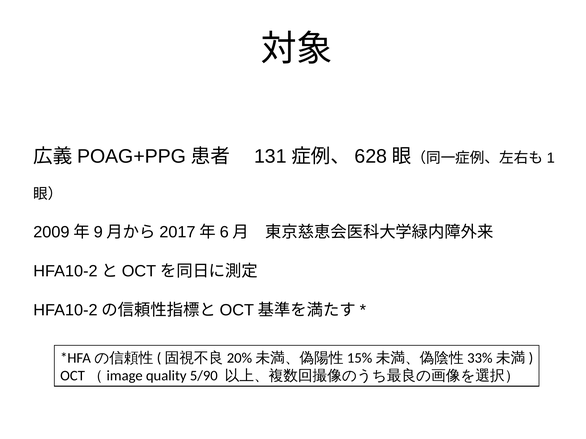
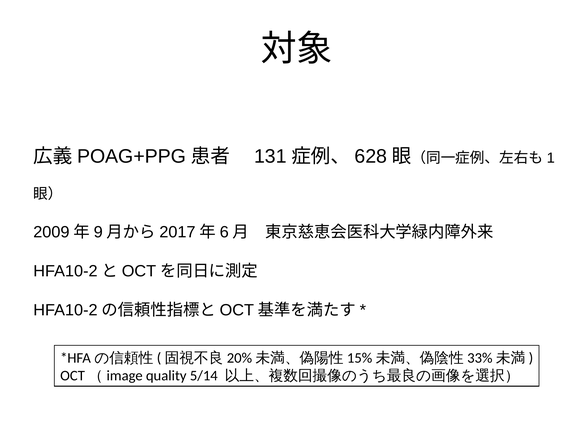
5/90: 5/90 -> 5/14 (204, 376)
